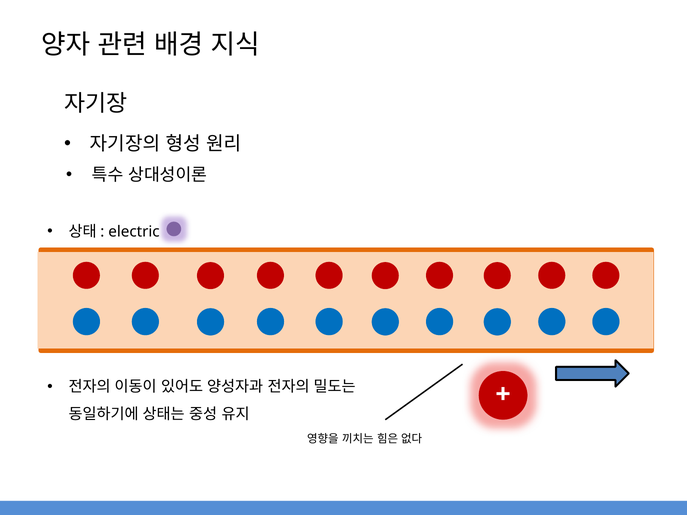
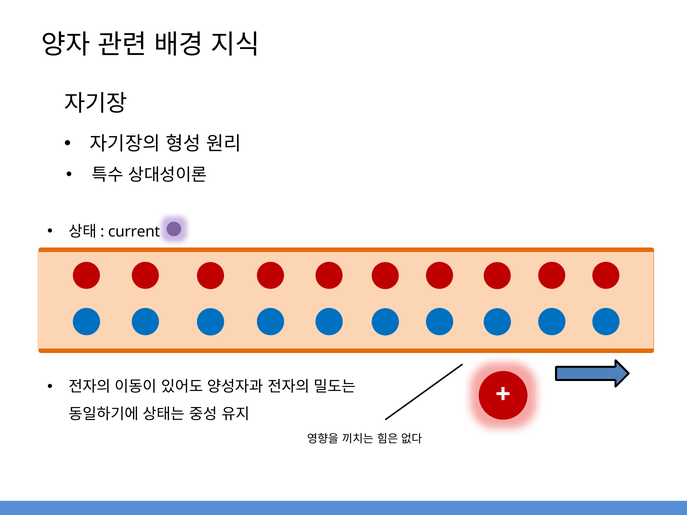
electric: electric -> current (134, 232)
